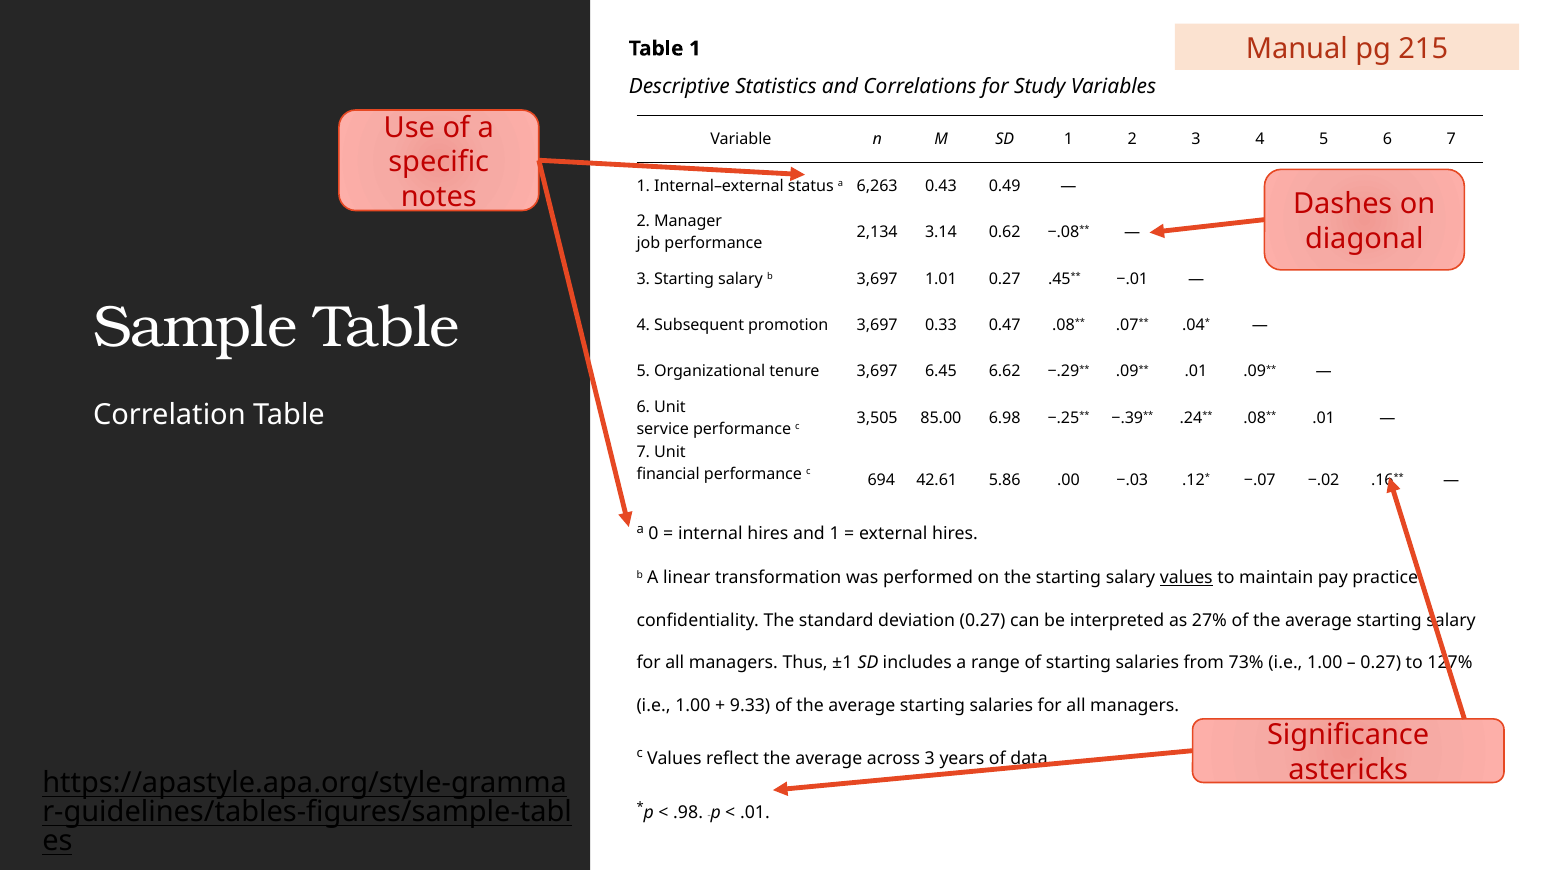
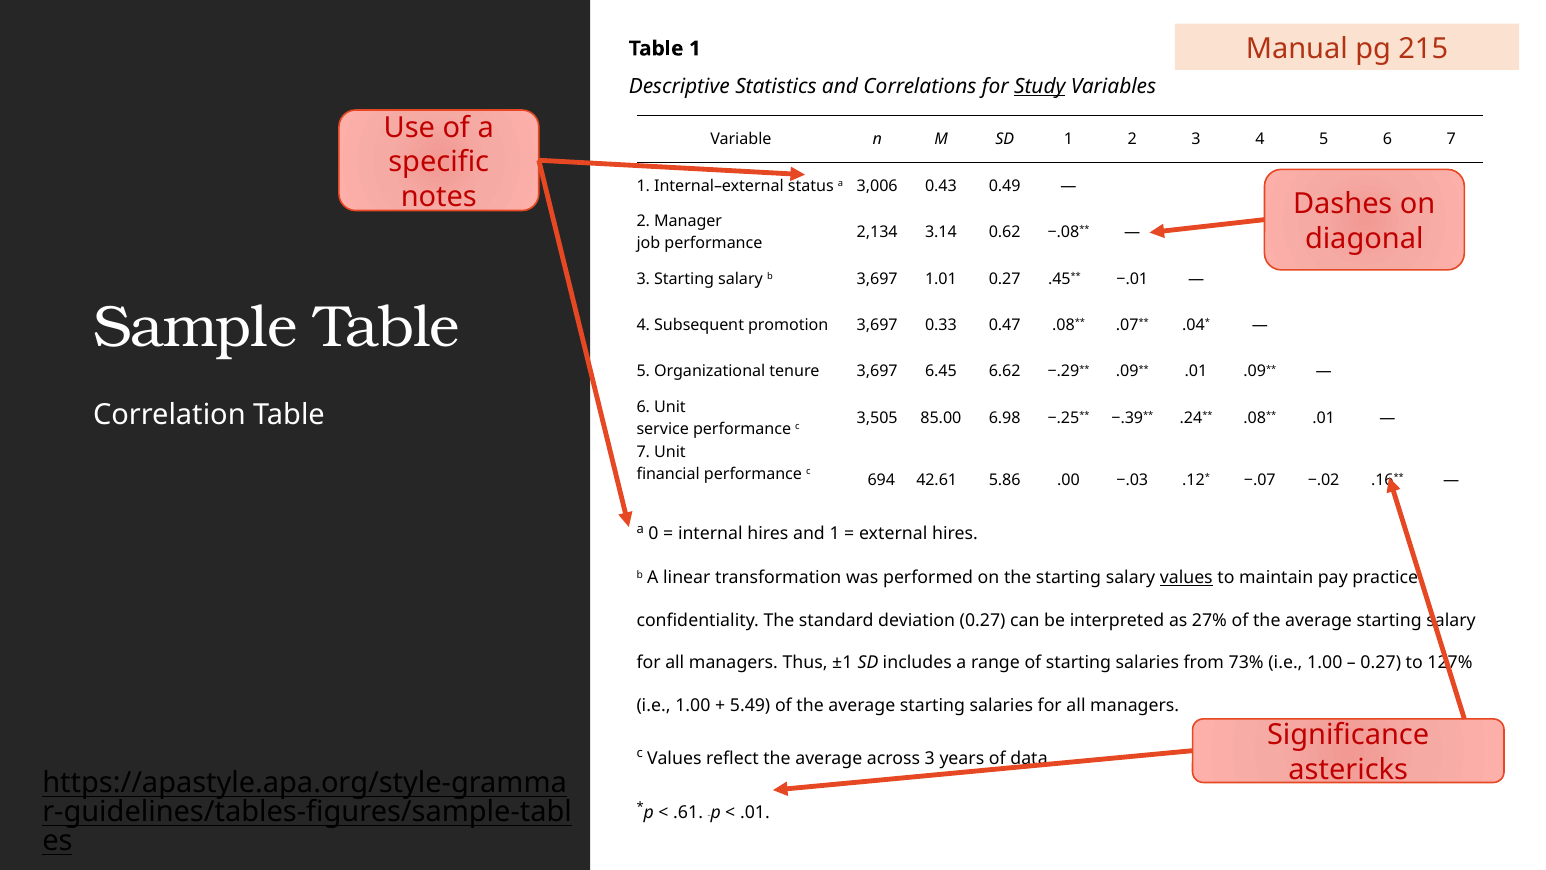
Study underline: none -> present (1040, 86)
6,263: 6,263 -> 3,006 (877, 186)
9.33: 9.33 -> 5.49 (750, 705)
.98: .98 -> .61 (688, 812)
